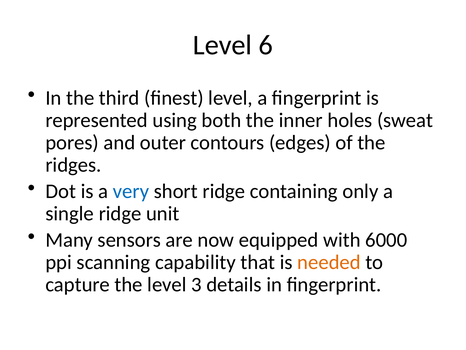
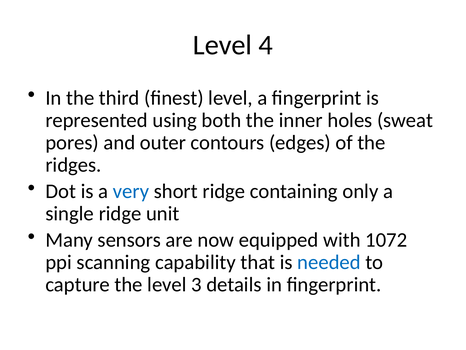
6: 6 -> 4 (266, 45)
6000: 6000 -> 1072 (386, 240)
needed colour: orange -> blue (329, 262)
